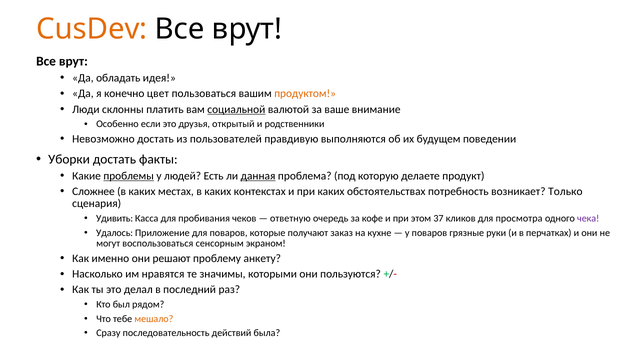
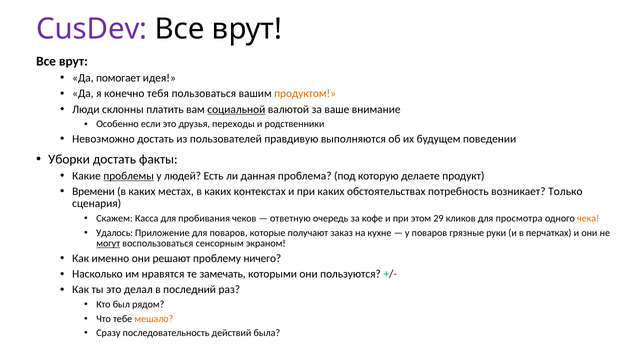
CusDev colour: orange -> purple (92, 29)
обладать: обладать -> помогает (118, 78)
цвет: цвет -> тебя (158, 94)
открытый: открытый -> переходы (233, 124)
данная underline: present -> none (258, 176)
Сложнее: Сложнее -> Времени (93, 191)
Удивить: Удивить -> Скажем (114, 218)
37: 37 -> 29 (438, 218)
чека colour: purple -> orange (588, 218)
могут underline: none -> present (108, 243)
анкету: анкету -> ничего (262, 258)
значимы: значимы -> замечать (223, 274)
